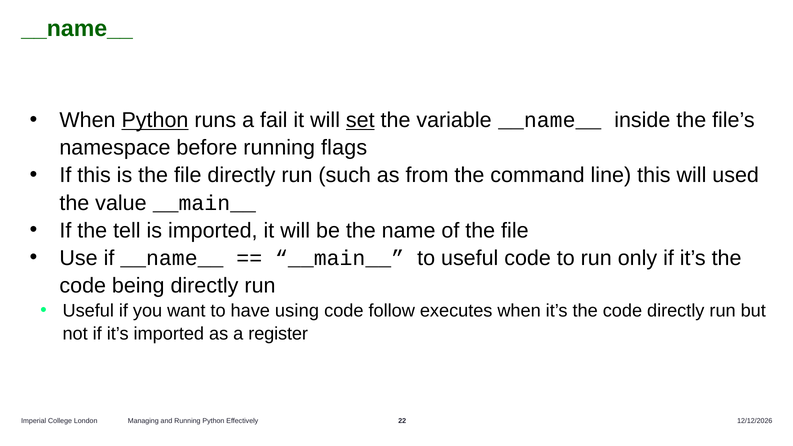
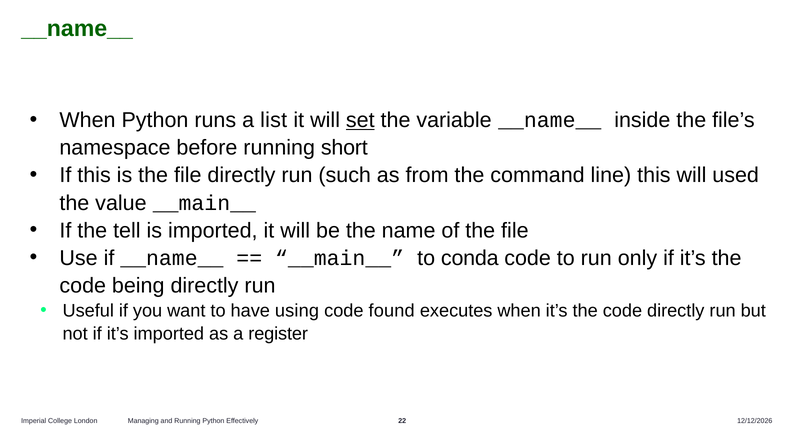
Python underline: present -> none (155, 120)
fail: fail -> list (274, 120)
flags: flags -> short (344, 148)
to useful: useful -> conda (470, 258)
follow: follow -> found (392, 311)
